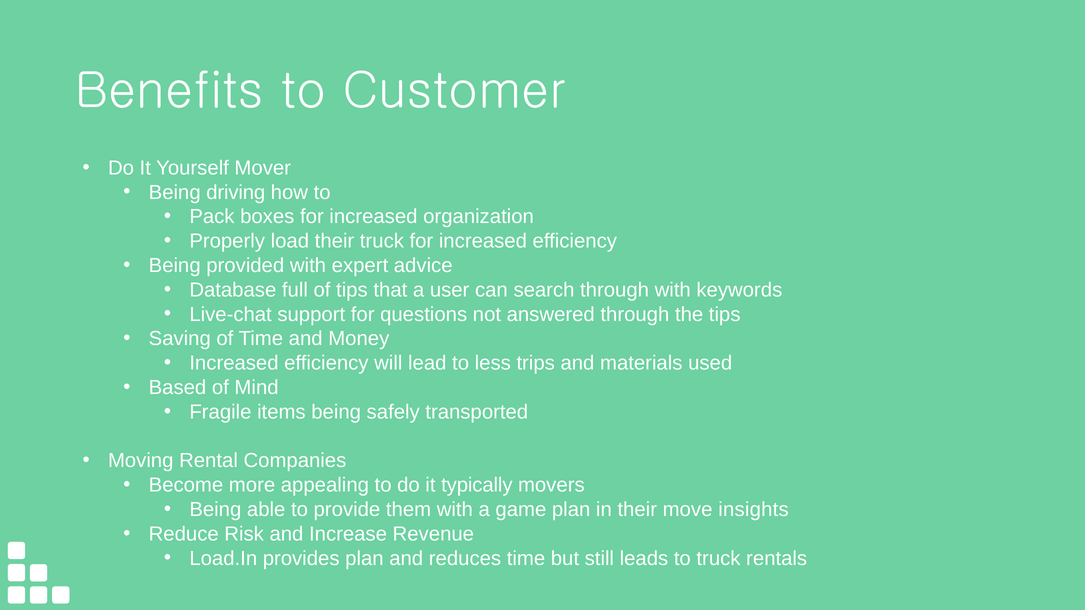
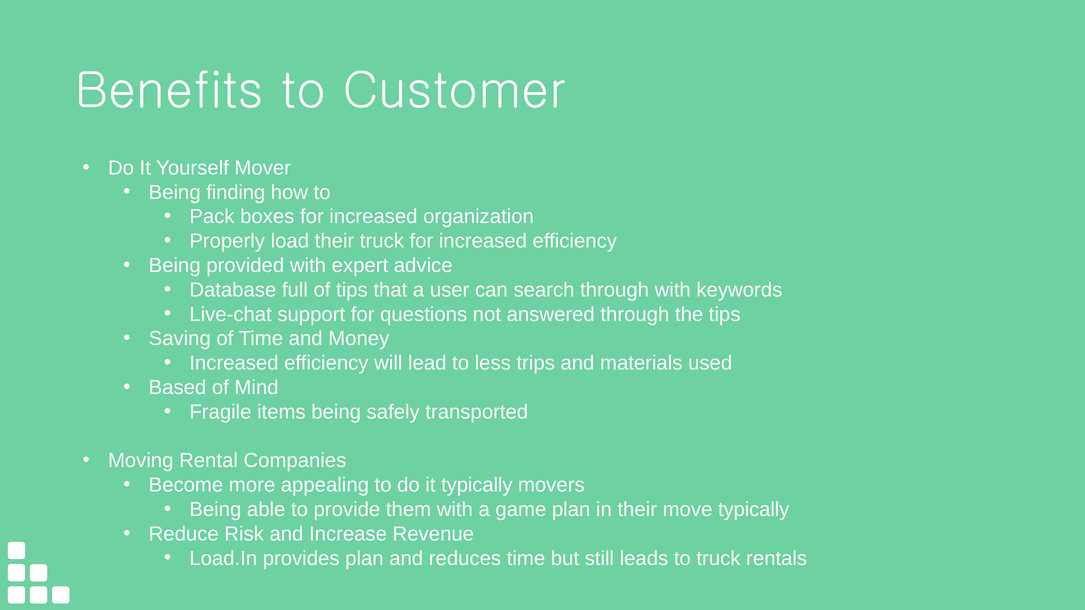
driving: driving -> finding (236, 192)
move insights: insights -> typically (754, 510)
